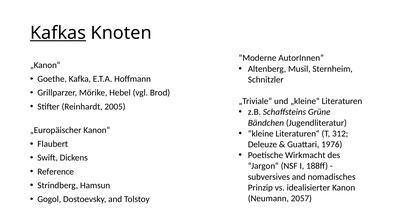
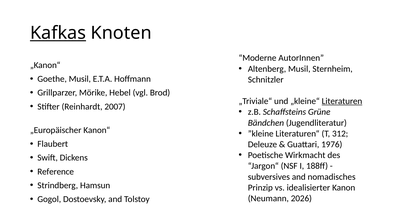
Goethe Kafka: Kafka -> Musil (80, 79)
Literaturen underline: none -> present (342, 101)
2005: 2005 -> 2007 (115, 107)
2057: 2057 -> 2026 (301, 199)
